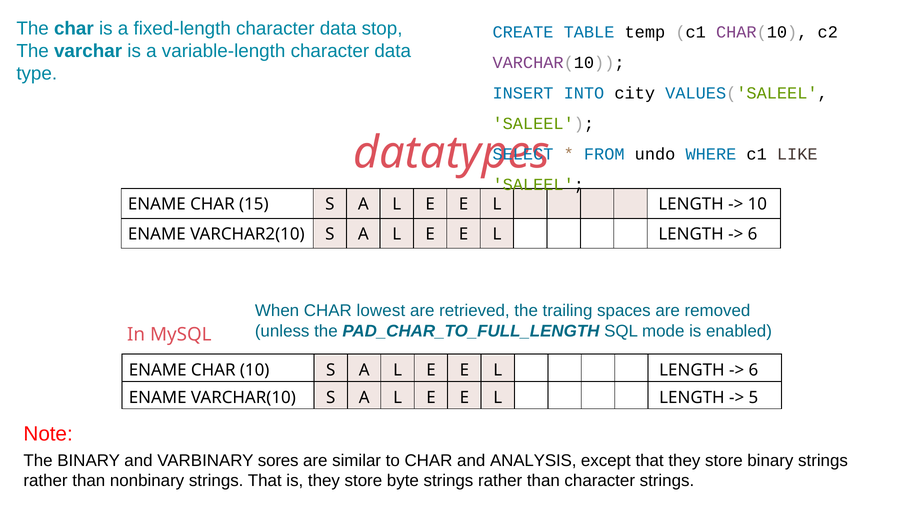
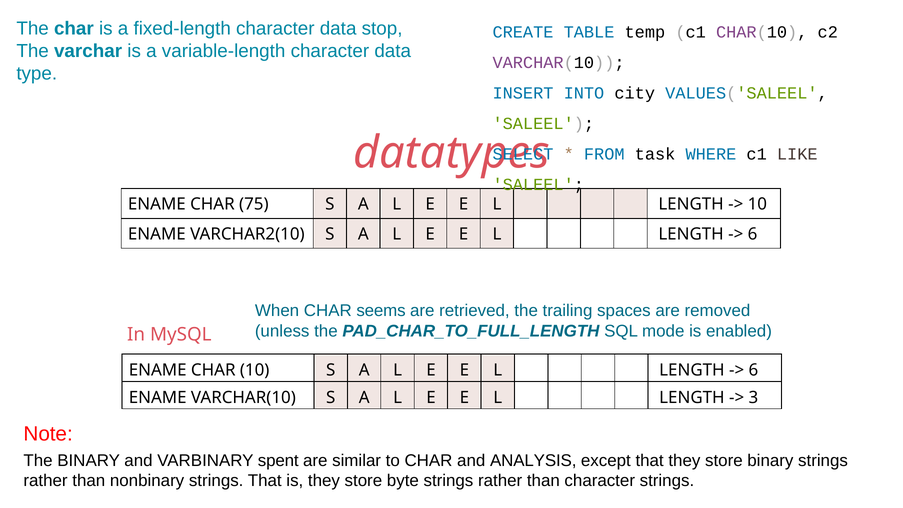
undo: undo -> task (655, 154)
15: 15 -> 75 (254, 204)
lowest: lowest -> seems (381, 311)
5: 5 -> 3 (753, 397)
sores: sores -> spent (278, 460)
